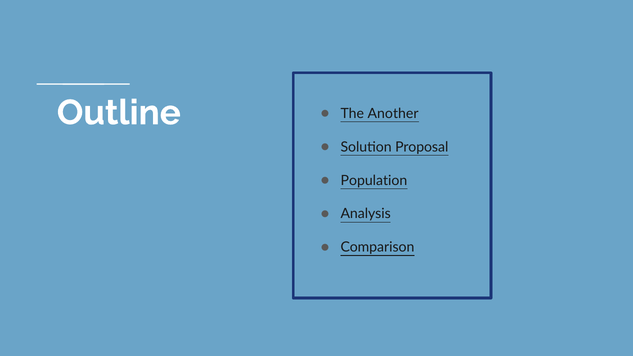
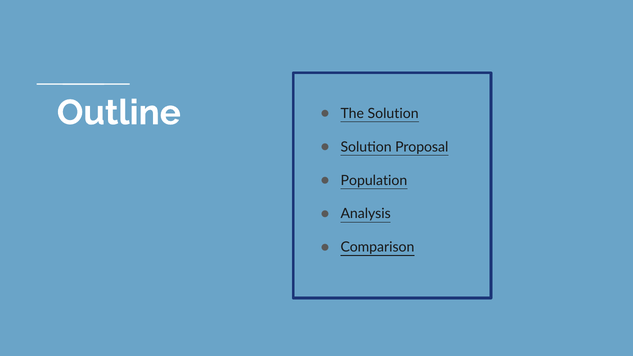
The Another: Another -> Solution (393, 114)
